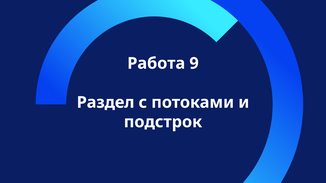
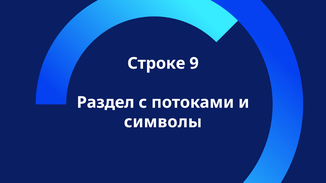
Работа: Работа -> Строке (156, 63)
подстрок: подстрок -> символы (163, 122)
